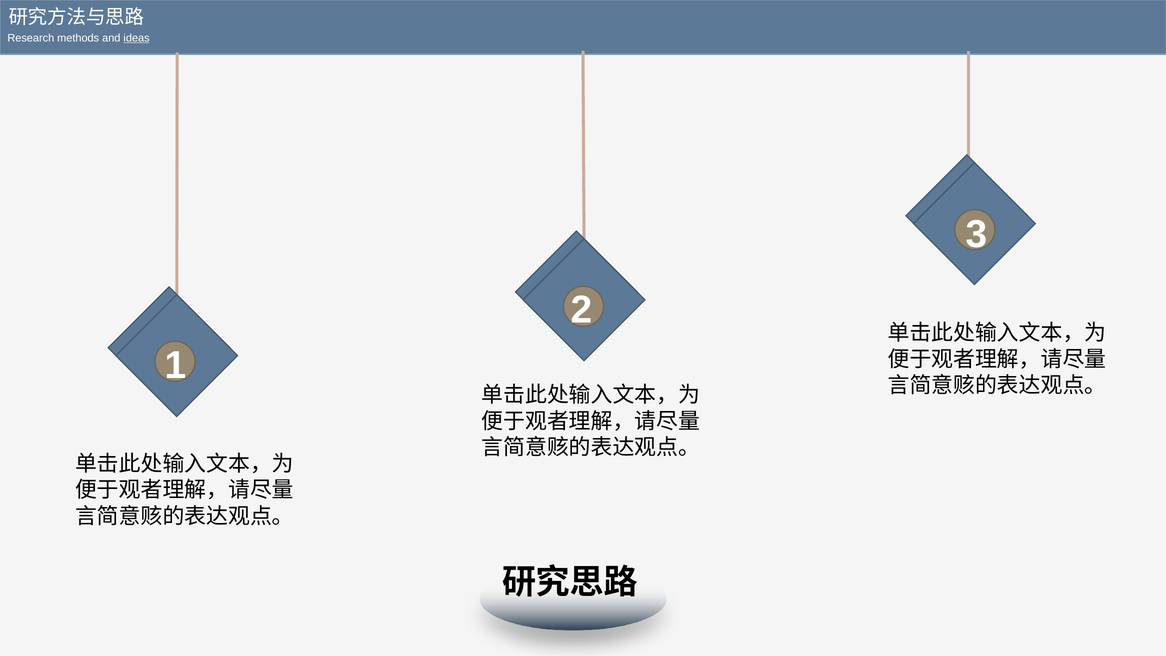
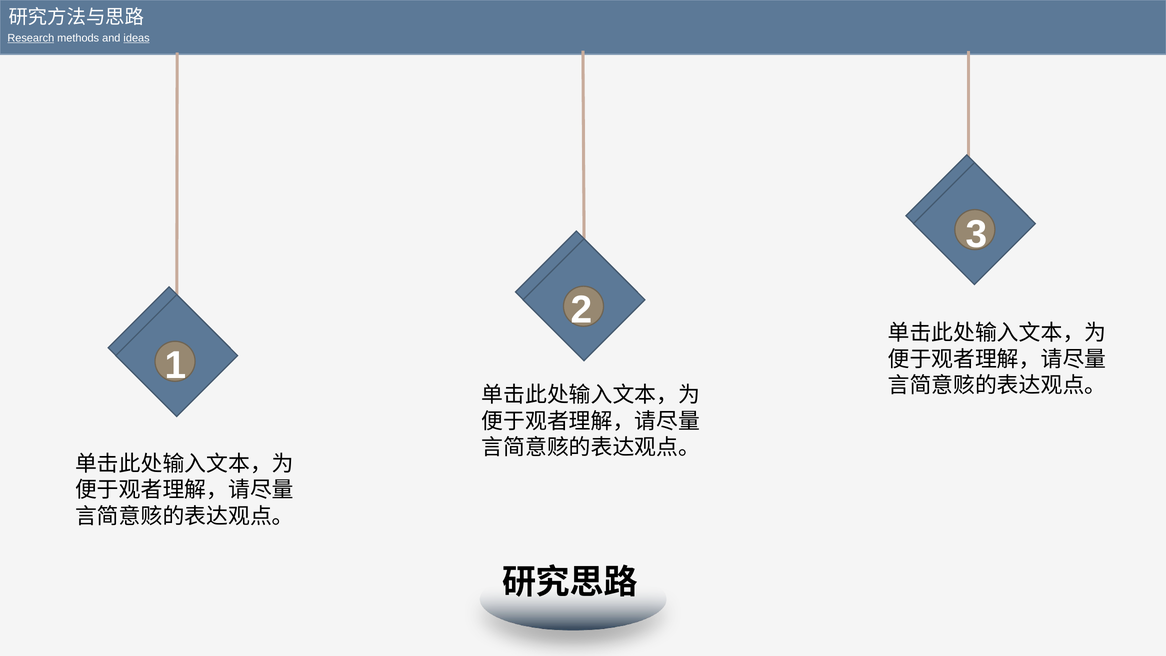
Research underline: none -> present (31, 38)
